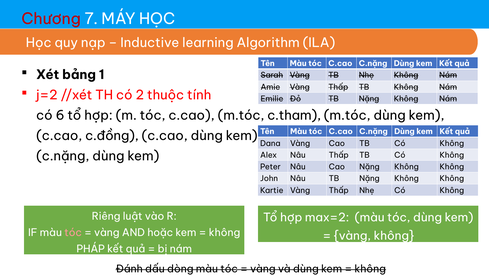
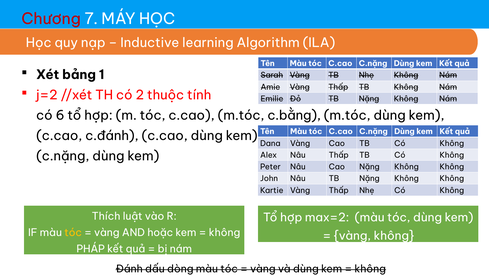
c.tham: c.tham -> c.bằng (294, 116)
c.đồng: c.đồng -> c.đánh (112, 136)
Riêng: Riêng -> Thích (106, 216)
tóc colour: pink -> yellow (73, 233)
